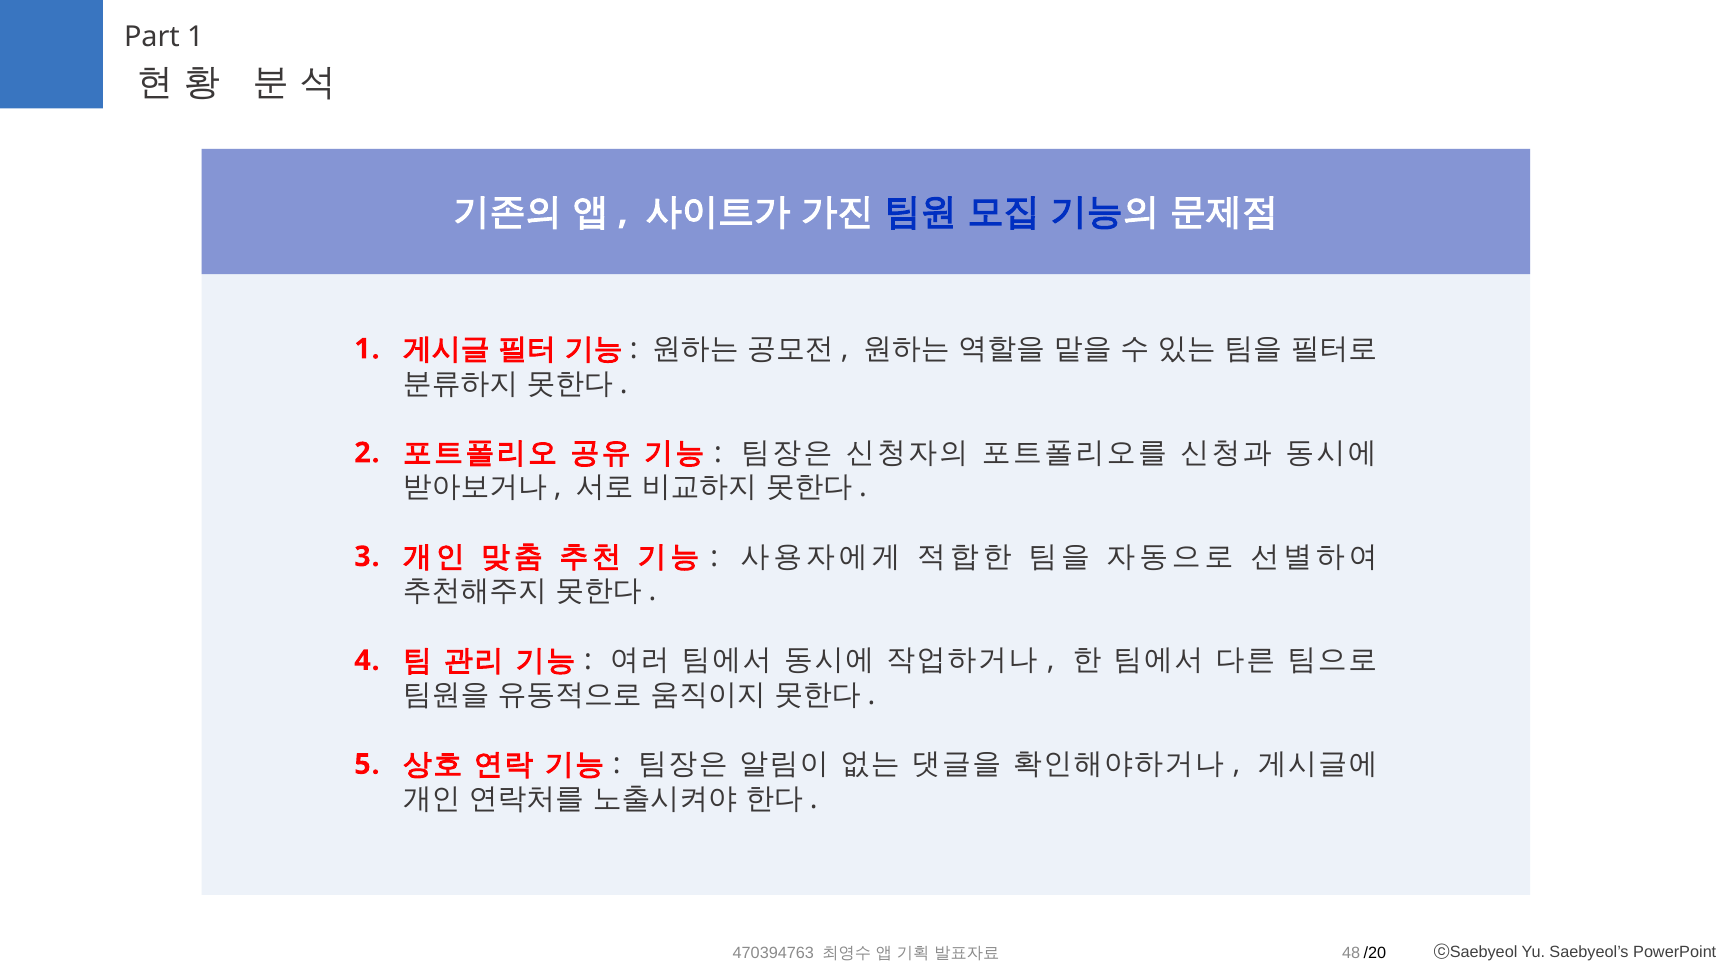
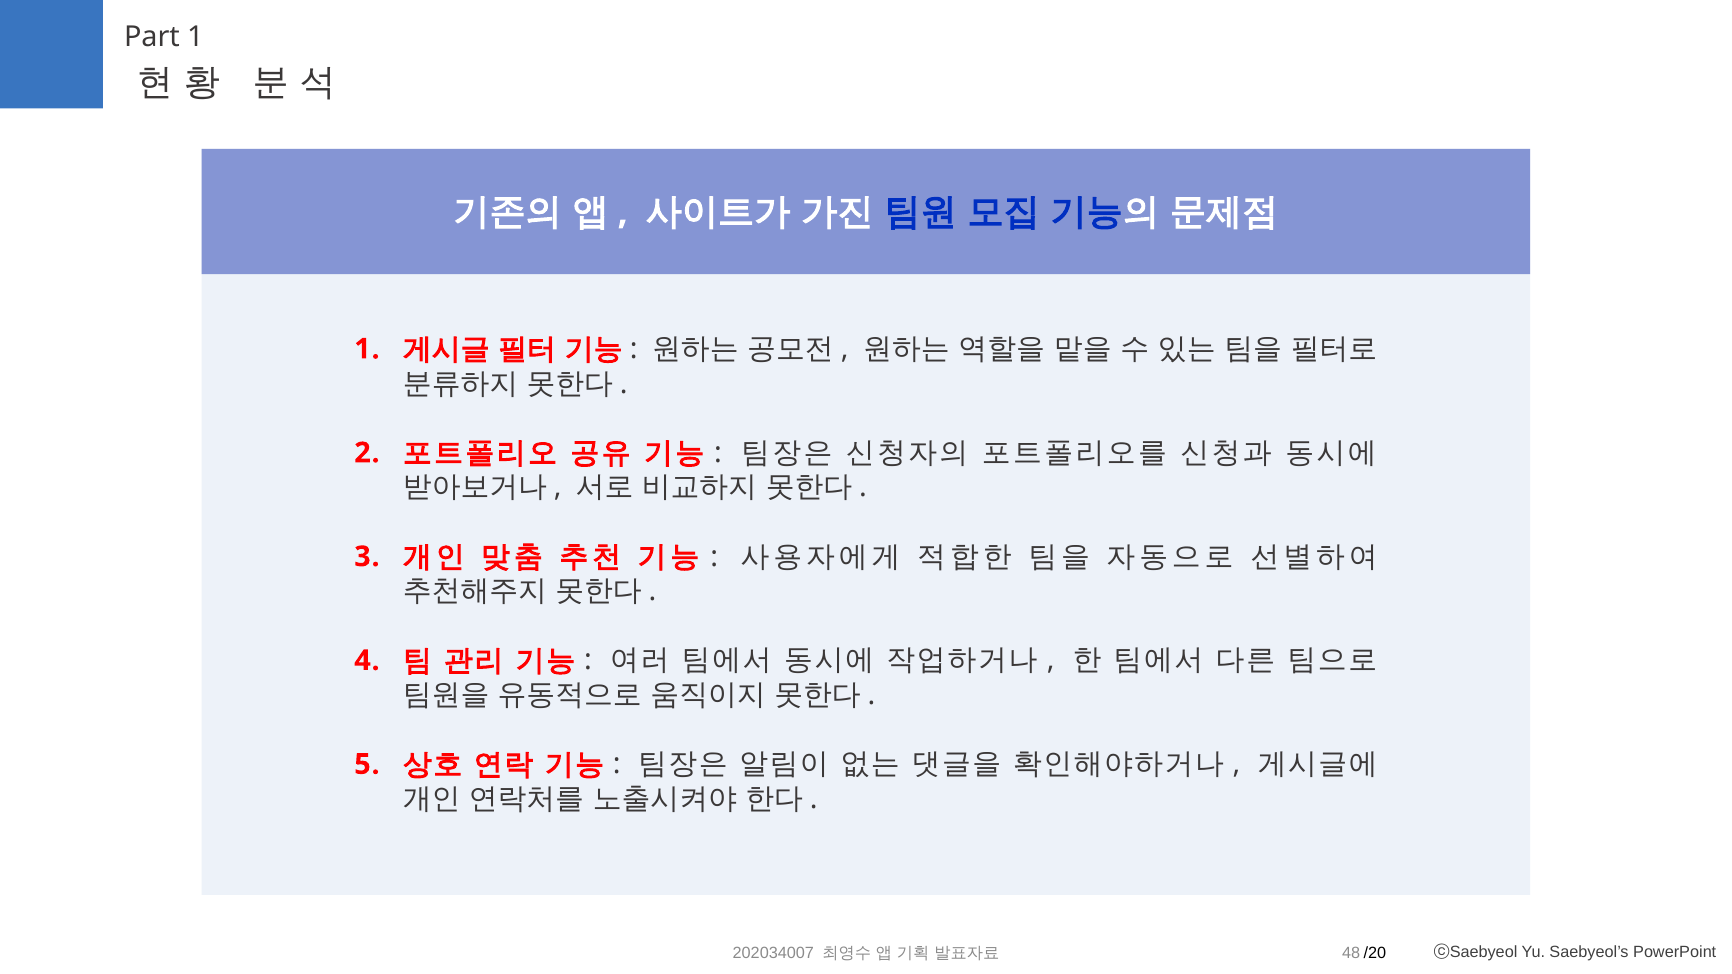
470394763: 470394763 -> 202034007 (773, 953)
